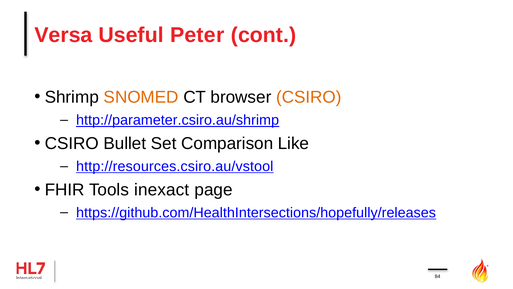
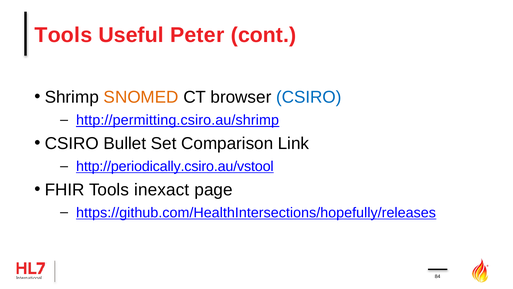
Versa: Versa -> Tools (63, 35)
CSIRO colour: orange -> blue (309, 97)
http://parameter.csiro.au/shrimp: http://parameter.csiro.au/shrimp -> http://permitting.csiro.au/shrimp (178, 120)
Like: Like -> Link (293, 143)
http://resources.csiro.au/vstool: http://resources.csiro.au/vstool -> http://periodically.csiro.au/vstool (175, 166)
